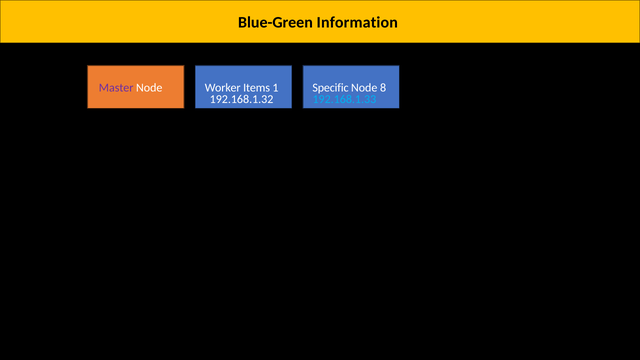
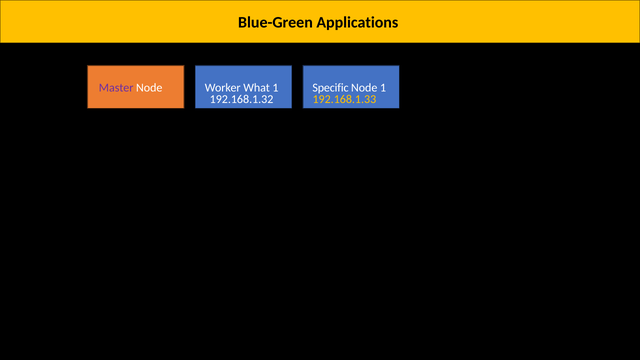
Information: Information -> Applications (357, 22)
Items: Items -> What (257, 88)
Node 8: 8 -> 1 (383, 88)
192.168.1.33 colour: light blue -> yellow (344, 99)
